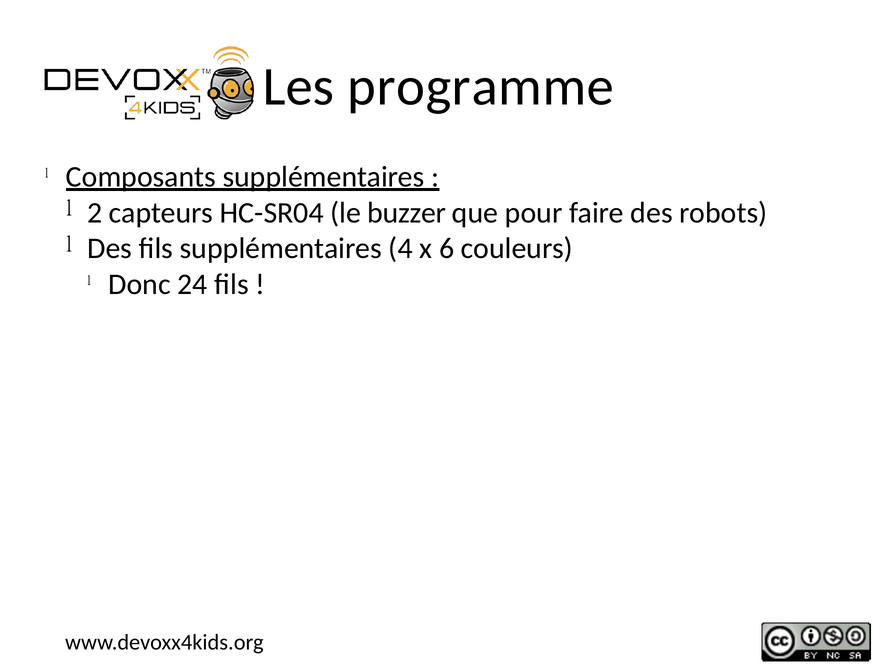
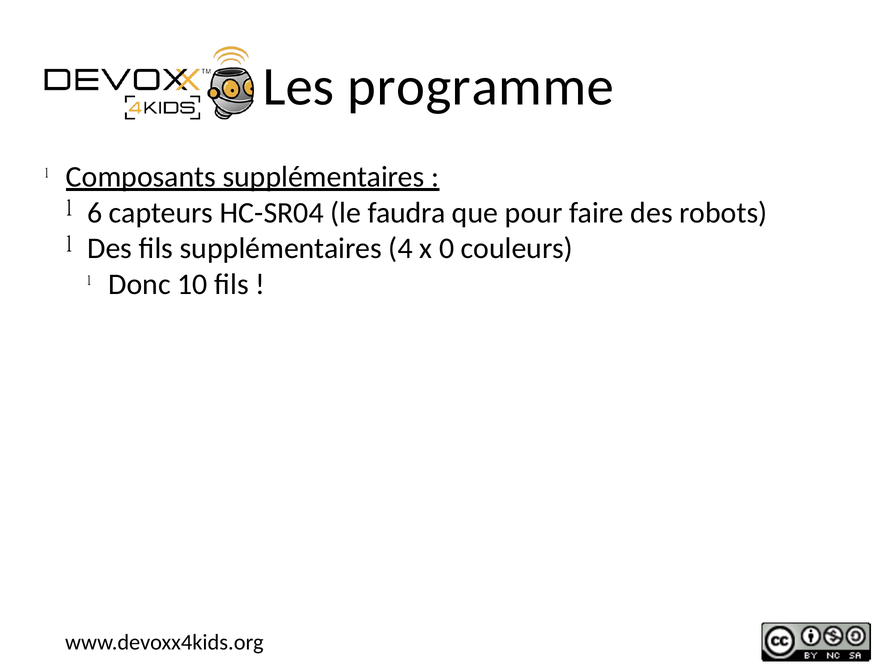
2: 2 -> 6 (95, 213)
buzzer: buzzer -> faudra (407, 213)
6: 6 -> 0 (447, 248)
24: 24 -> 10 (192, 284)
